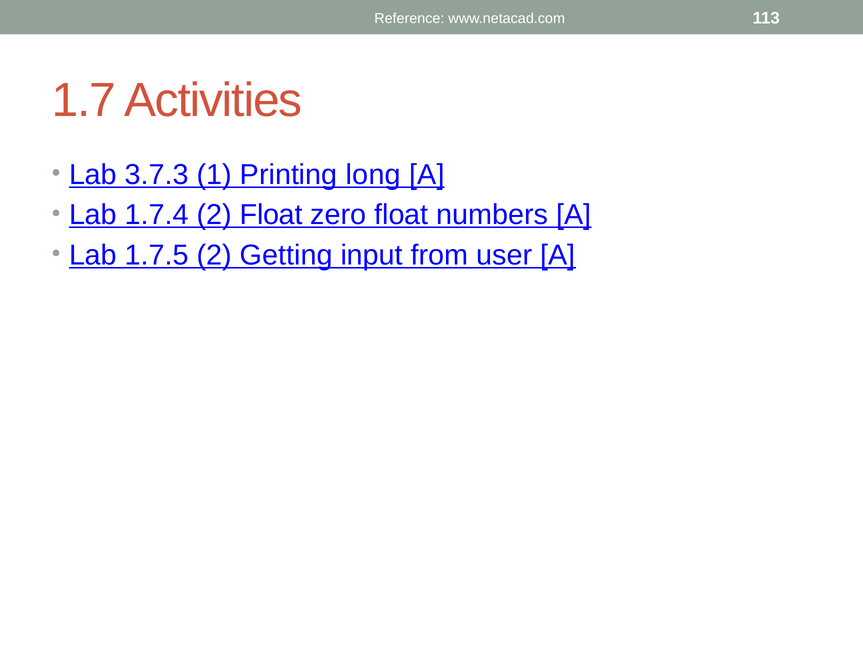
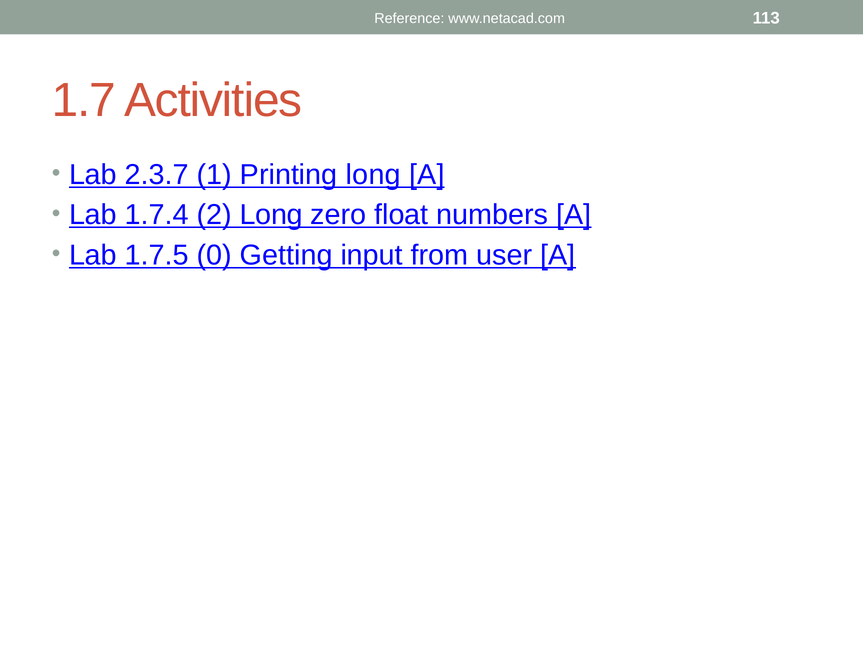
3.7.3: 3.7.3 -> 2.3.7 (157, 175)
2 Float: Float -> Long (271, 215)
1.7.5 2: 2 -> 0 (214, 255)
